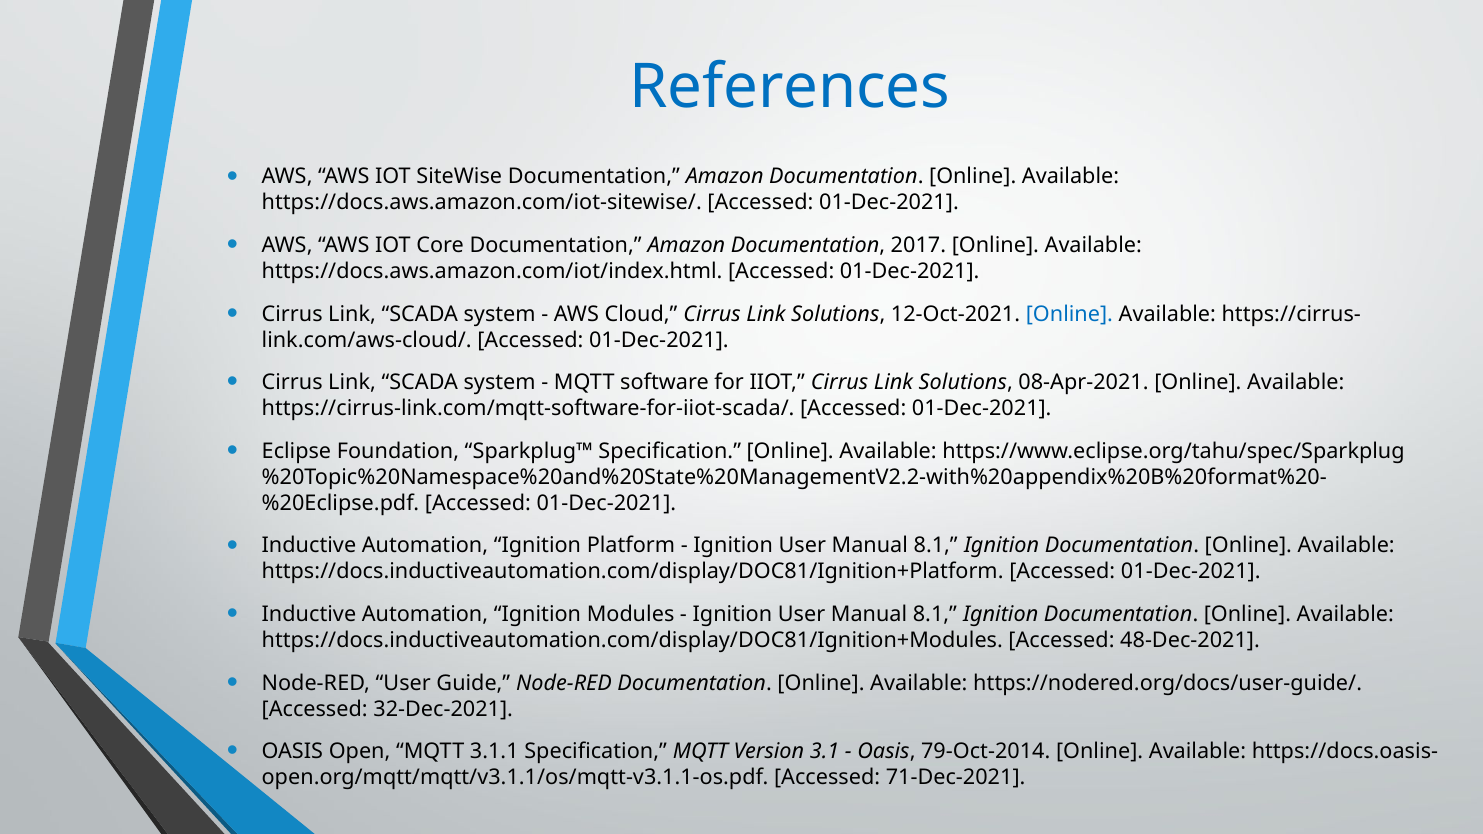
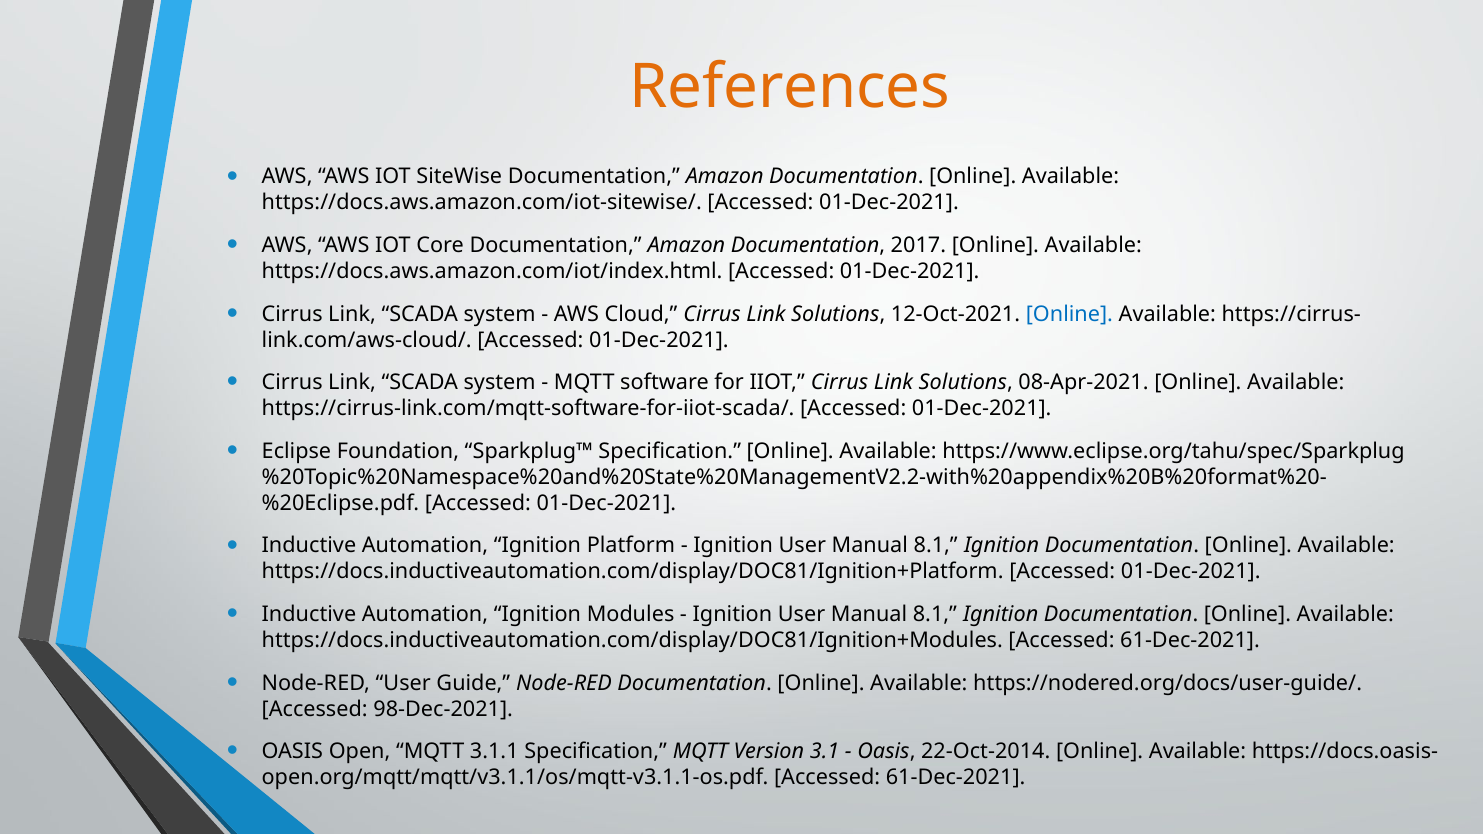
References colour: blue -> orange (790, 88)
https://docs.inductiveautomation.com/display/DOC81/Ignition+Modules Accessed 48-Dec-2021: 48-Dec-2021 -> 61-Dec-2021 (1190, 640)
32-Dec-2021: 32-Dec-2021 -> 98-Dec-2021 (443, 709)
79-Oct-2014: 79-Oct-2014 -> 22-Oct-2014 (986, 752)
71-Dec-2021: 71-Dec-2021 -> 61-Dec-2021 (956, 778)
